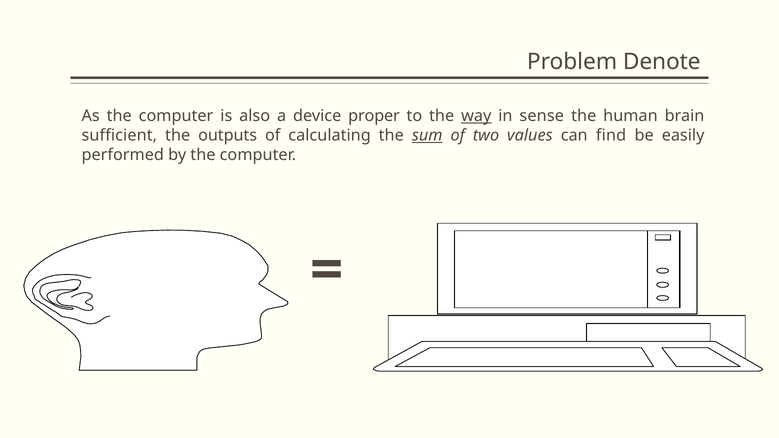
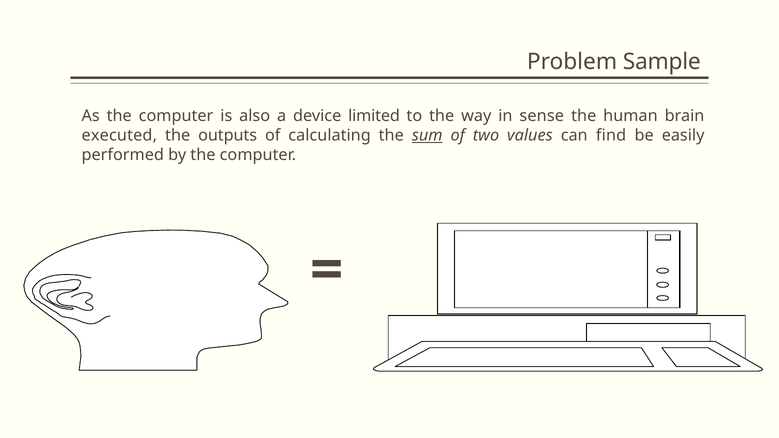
Denote: Denote -> Sample (662, 62)
proper: proper -> limited (374, 116)
way underline: present -> none (476, 116)
sufficient: sufficient -> executed (119, 135)
